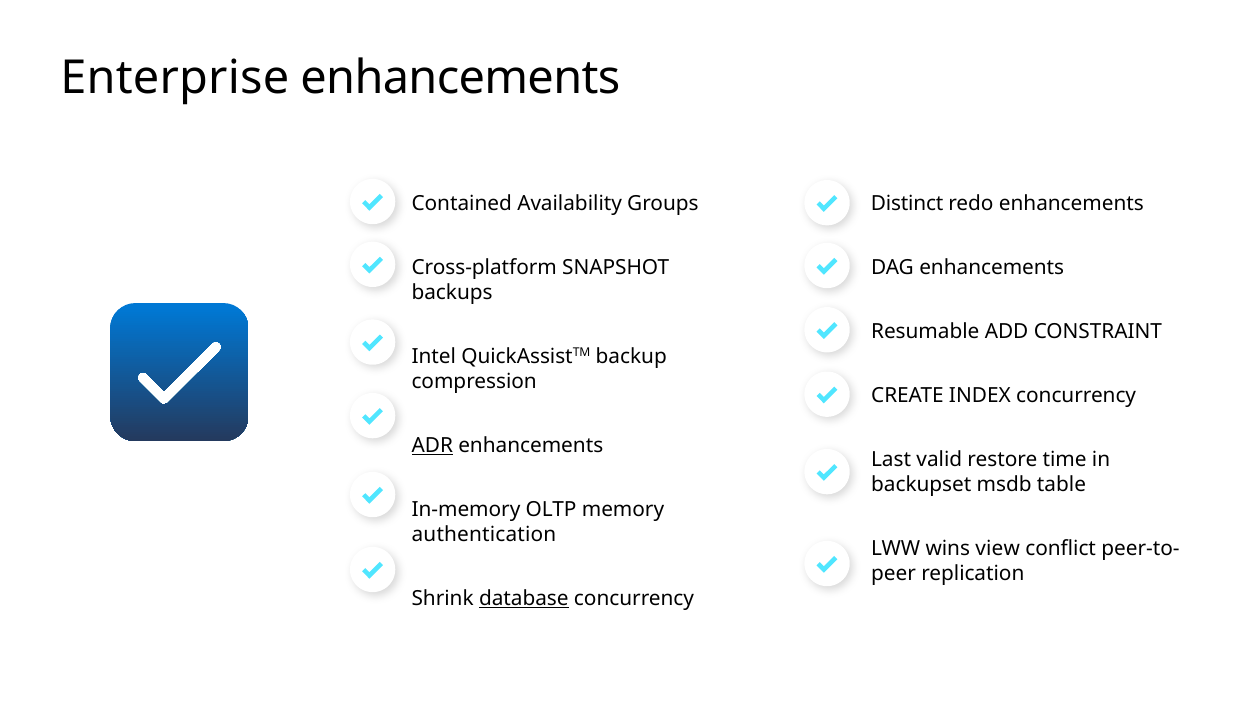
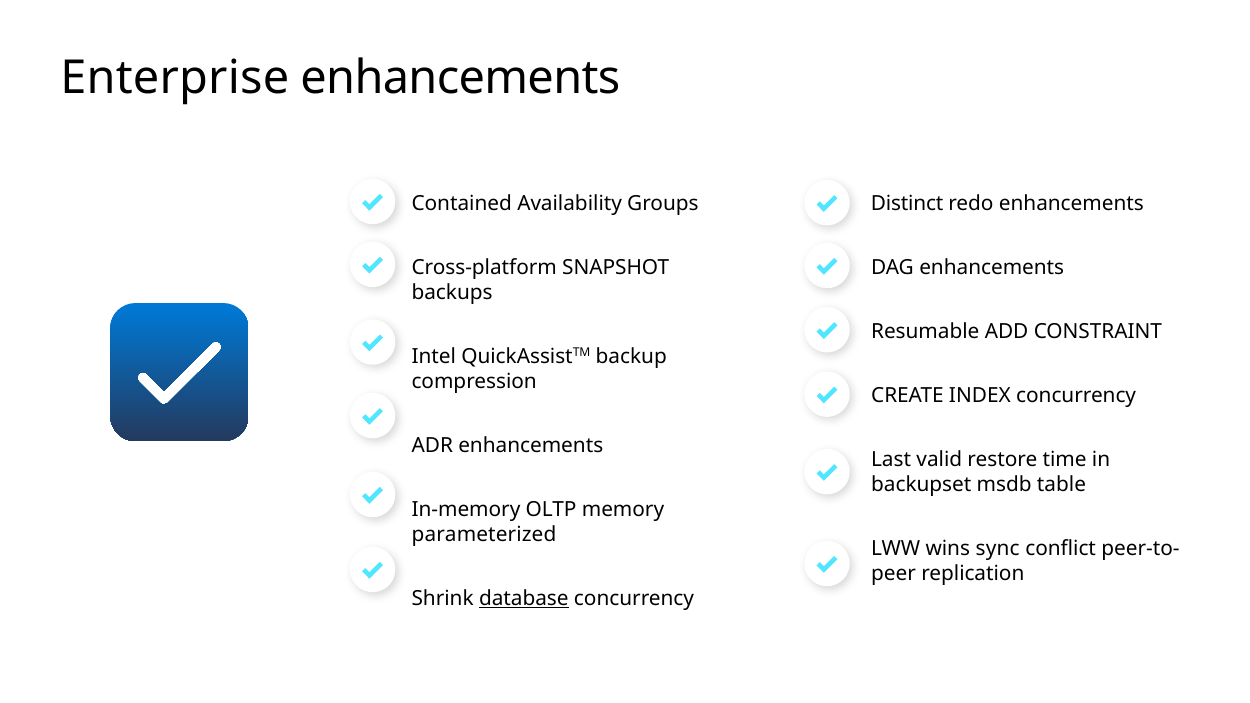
ADR underline: present -> none (432, 445)
authentication: authentication -> parameterized (484, 534)
view: view -> sync (998, 549)
